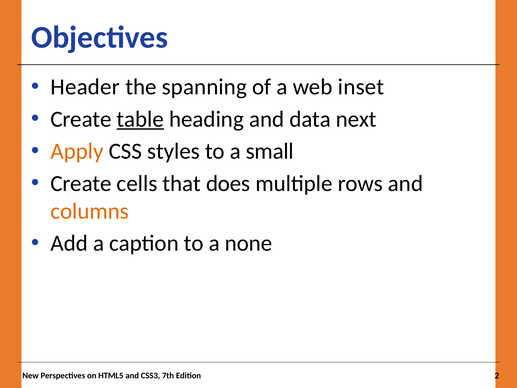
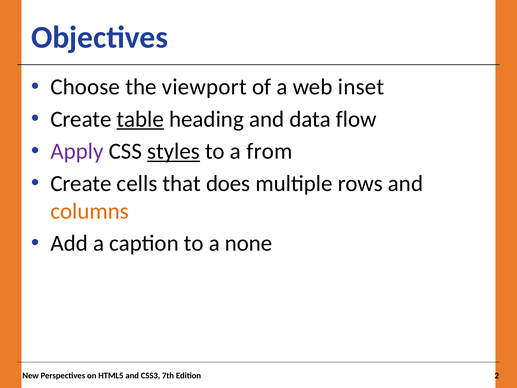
Header: Header -> Choose (85, 87)
spanning: spanning -> viewport (204, 87)
next: next -> flow (356, 119)
Apply colour: orange -> purple (77, 151)
styles underline: none -> present (174, 151)
small: small -> from (270, 151)
